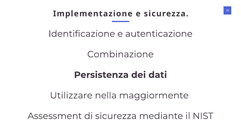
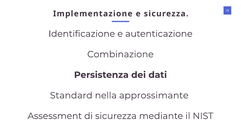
Utilizzare: Utilizzare -> Standard (71, 96)
maggiormente: maggiormente -> approssimante (154, 96)
